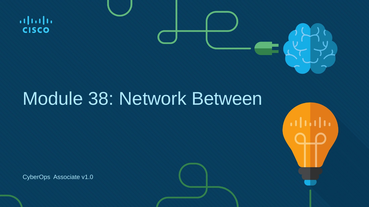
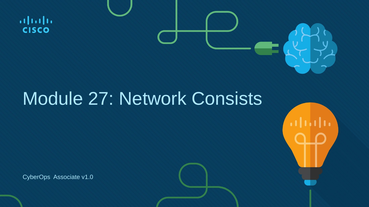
38: 38 -> 27 (101, 99)
Between: Between -> Consists (227, 99)
